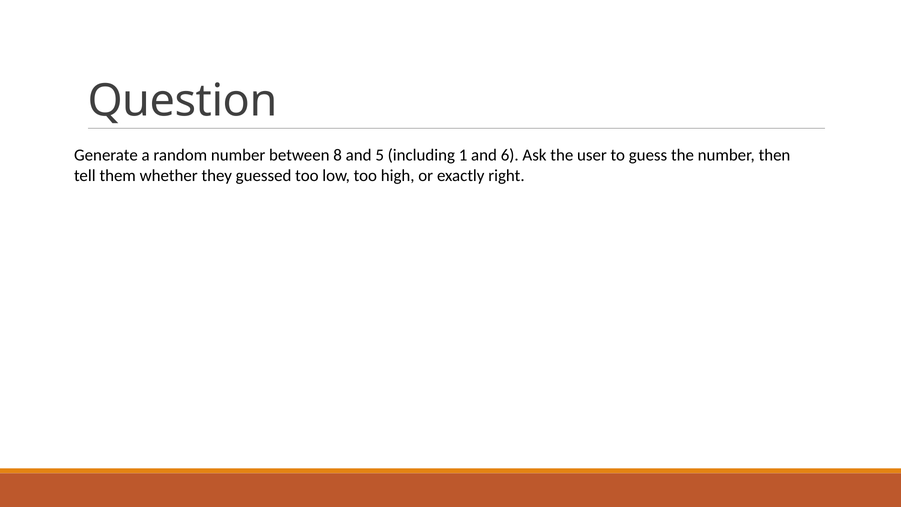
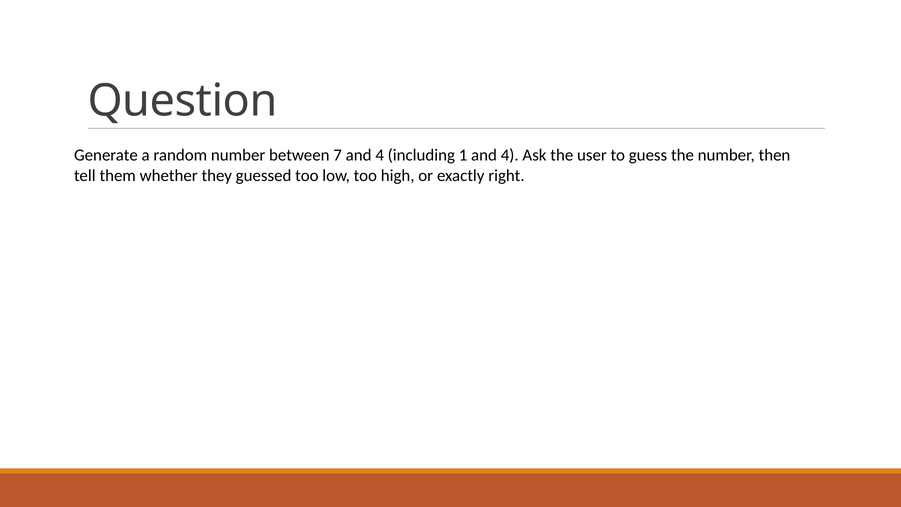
8: 8 -> 7 (338, 155)
5: 5 -> 4 (380, 155)
1 and 6: 6 -> 4 (510, 155)
